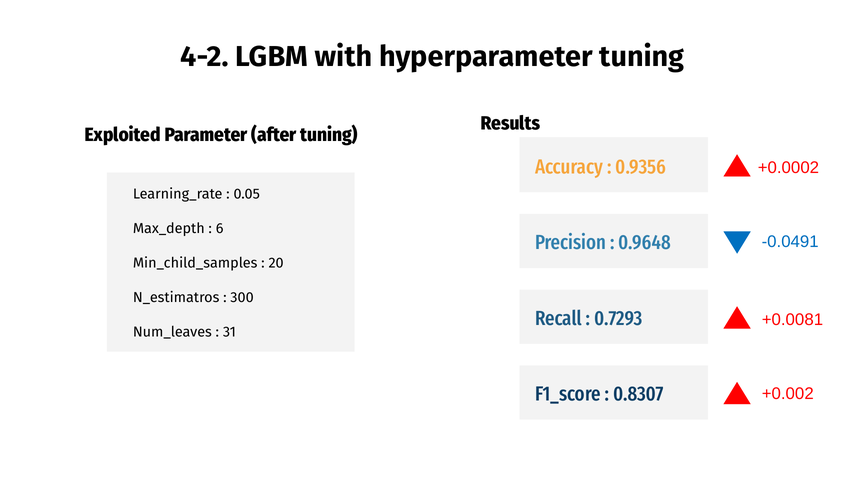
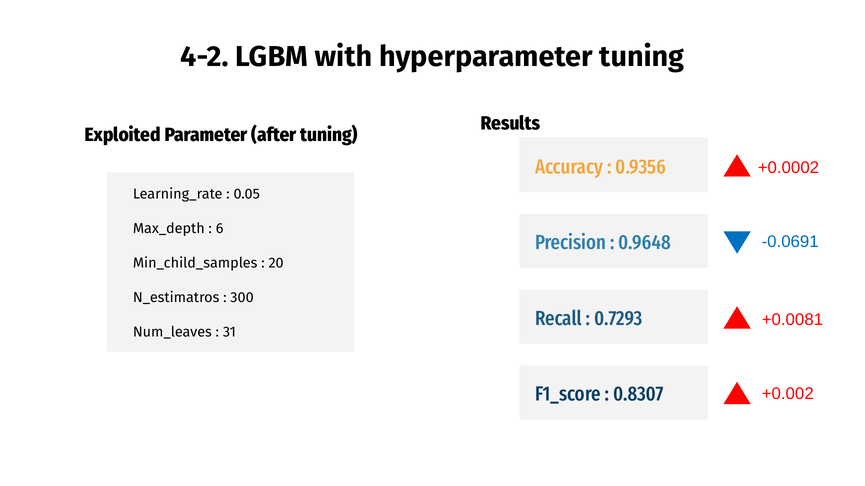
-0.0491: -0.0491 -> -0.0691 (790, 242)
